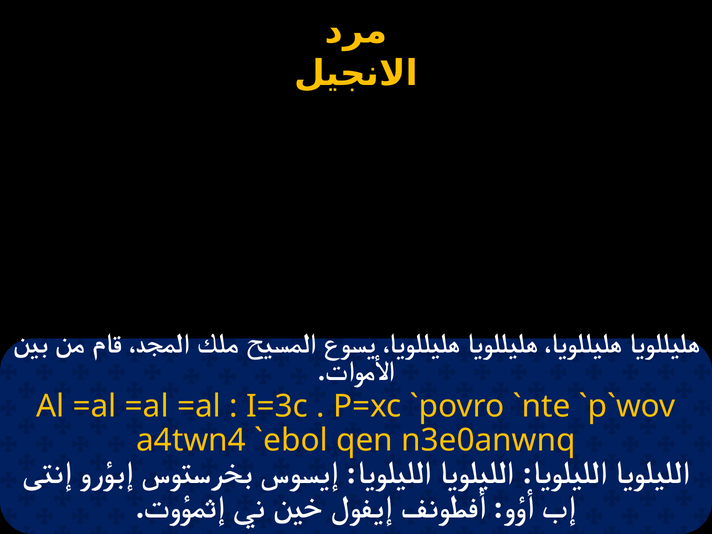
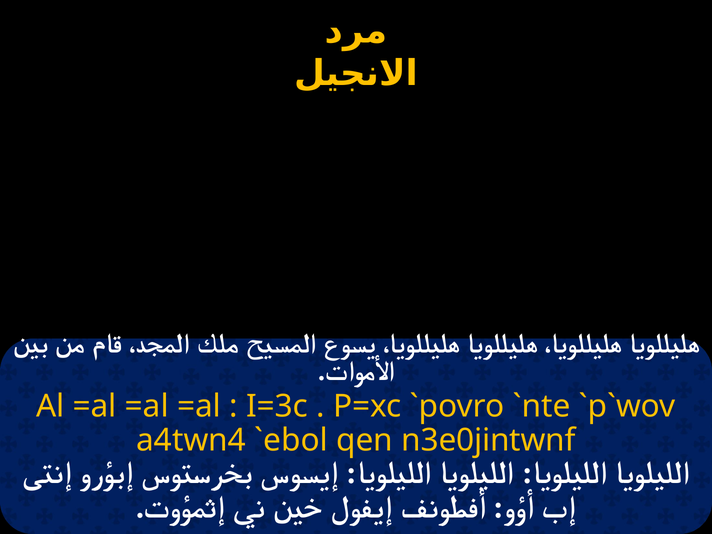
n3e0anwnq: n3e0anwnq -> n3e0jintwnf (488, 440)
